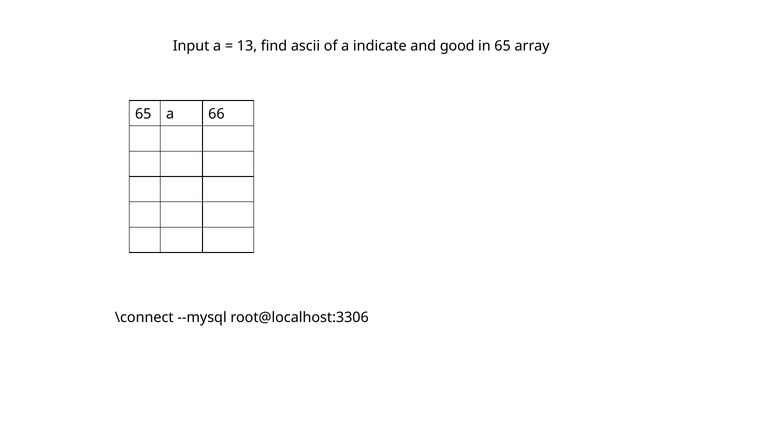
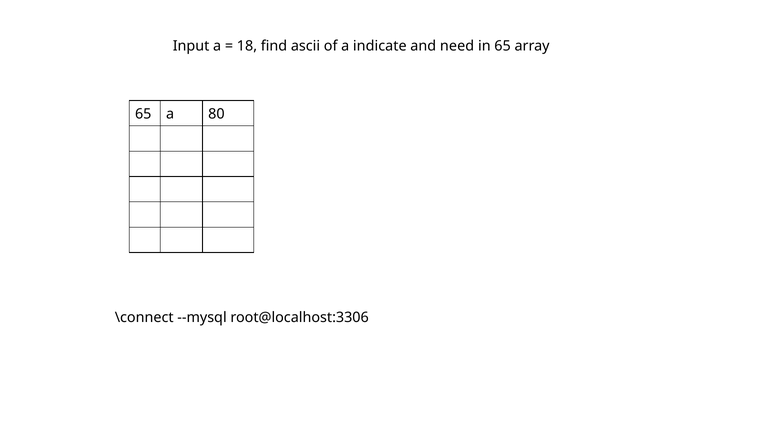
13: 13 -> 18 (247, 46)
good: good -> need (457, 46)
66: 66 -> 80 (216, 114)
